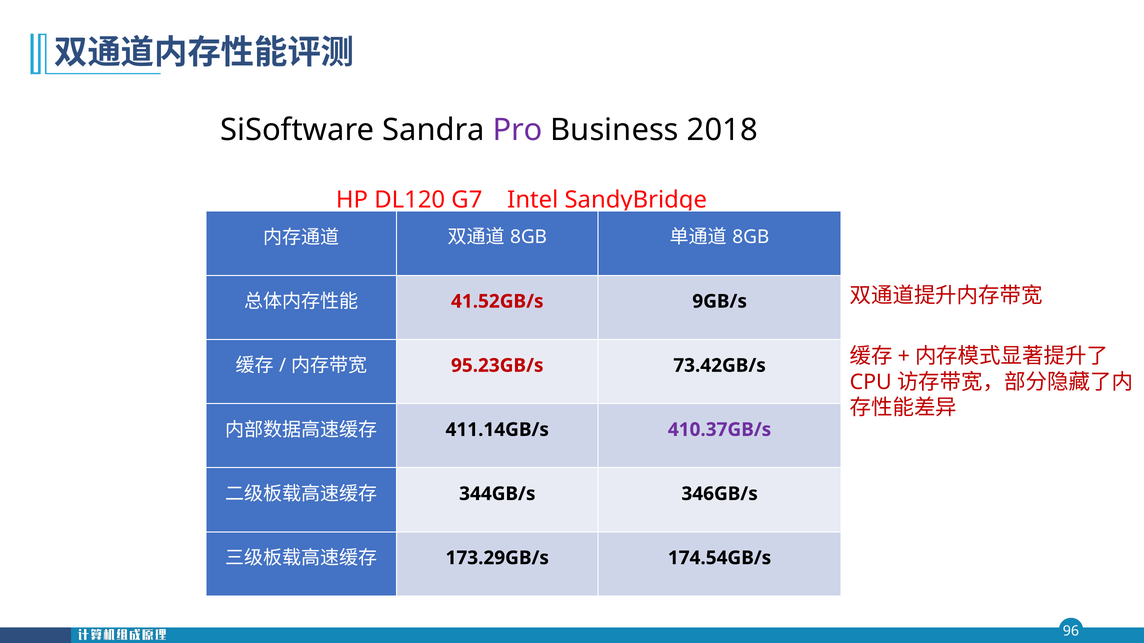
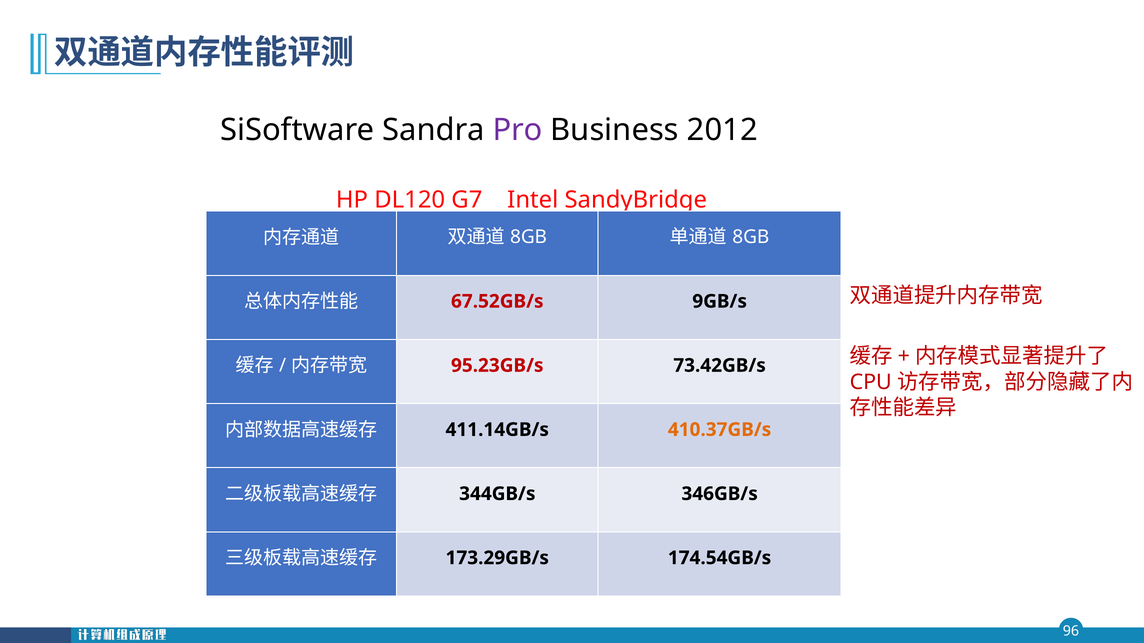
2018: 2018 -> 2012 (722, 130)
41.52GB/s: 41.52GB/s -> 67.52GB/s (497, 302)
410.37GB/s colour: purple -> orange (720, 430)
